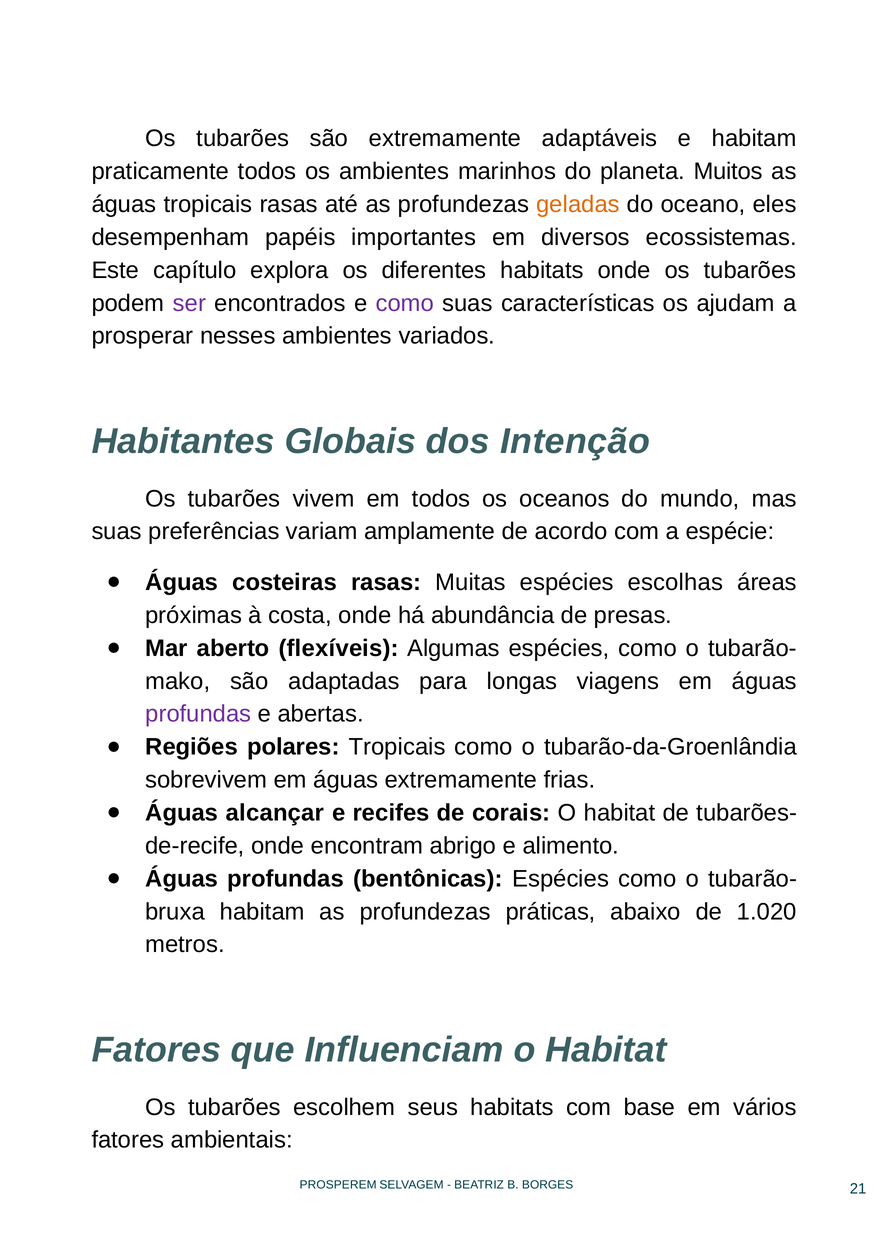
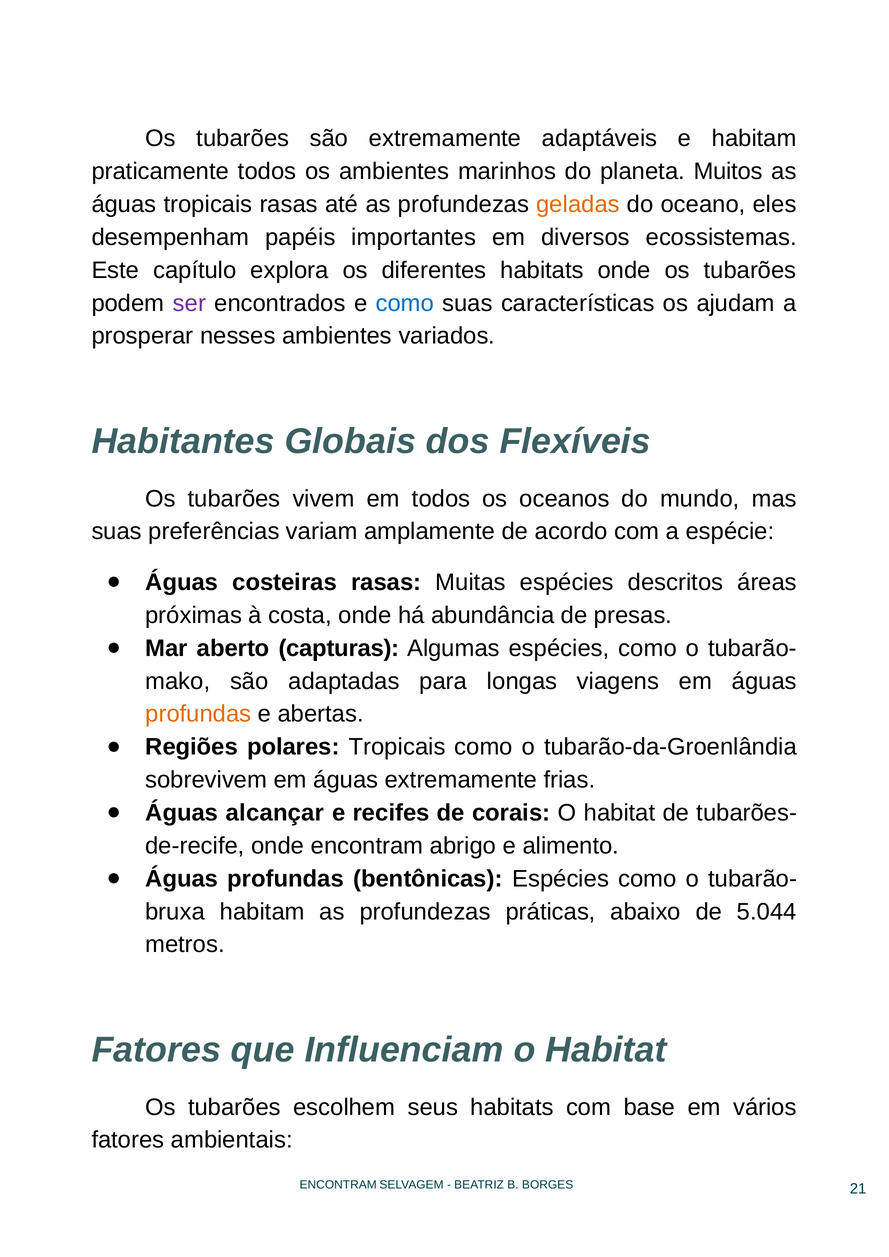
como colour: purple -> blue (405, 303)
Intenção: Intenção -> Flexíveis (575, 442)
escolhas: escolhas -> descritos (676, 583)
flexíveis: flexíveis -> capturas (339, 648)
profundas colour: purple -> orange (198, 714)
1.020: 1.020 -> 5.044 (767, 912)
PROSPEREM: PROSPEREM -> ENCONTRAM (338, 1185)
